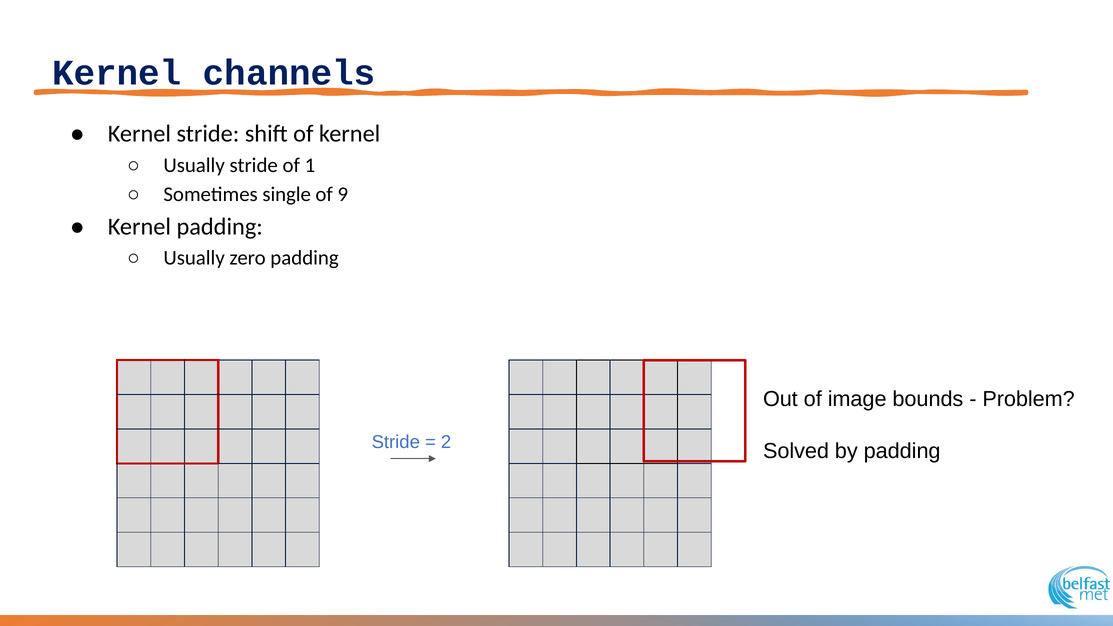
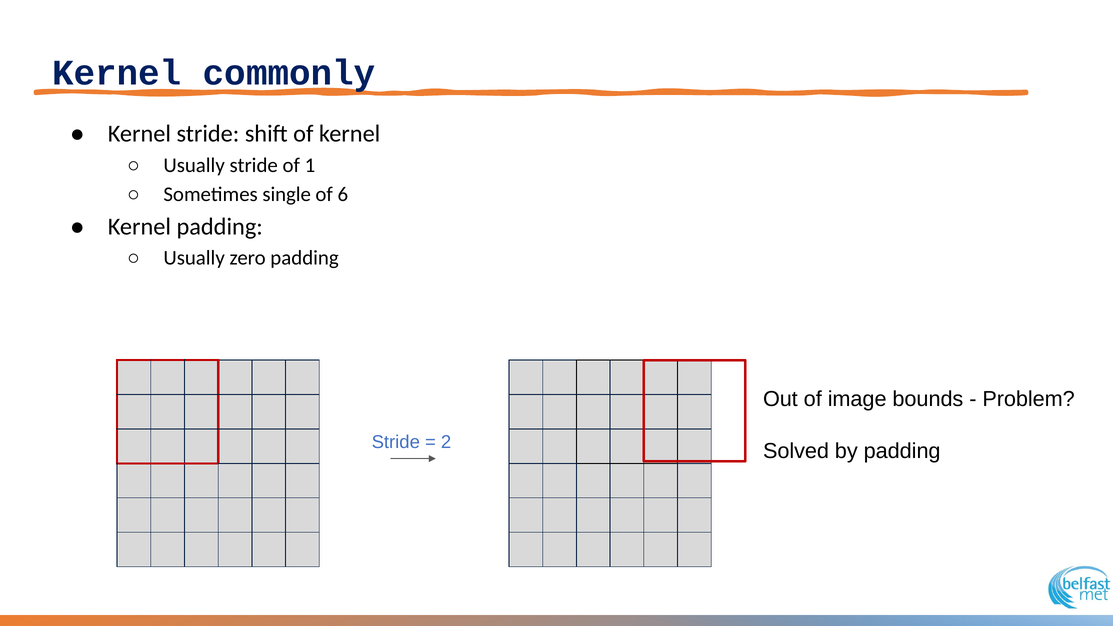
channels: channels -> commonly (289, 73)
9: 9 -> 6 (343, 194)
